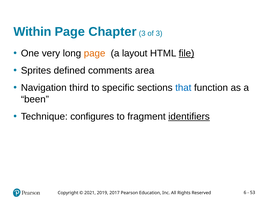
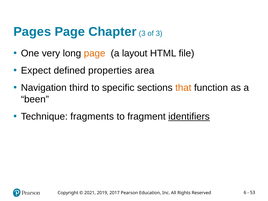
Within: Within -> Pages (32, 32)
file underline: present -> none (187, 53)
Sprites: Sprites -> Expect (36, 71)
comments: comments -> properties (110, 71)
that colour: blue -> orange (183, 88)
configures: configures -> fragments (92, 117)
